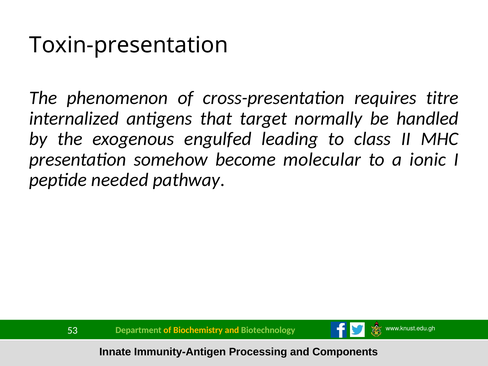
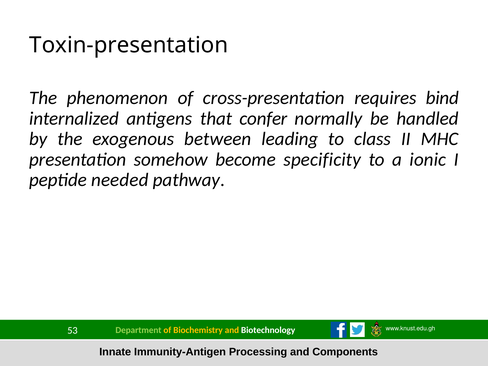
titre: titre -> bind (442, 98)
target: target -> confer (263, 118)
engulfed: engulfed -> between (218, 139)
molecular: molecular -> specificity (322, 159)
Biotechnology colour: light green -> white (268, 330)
